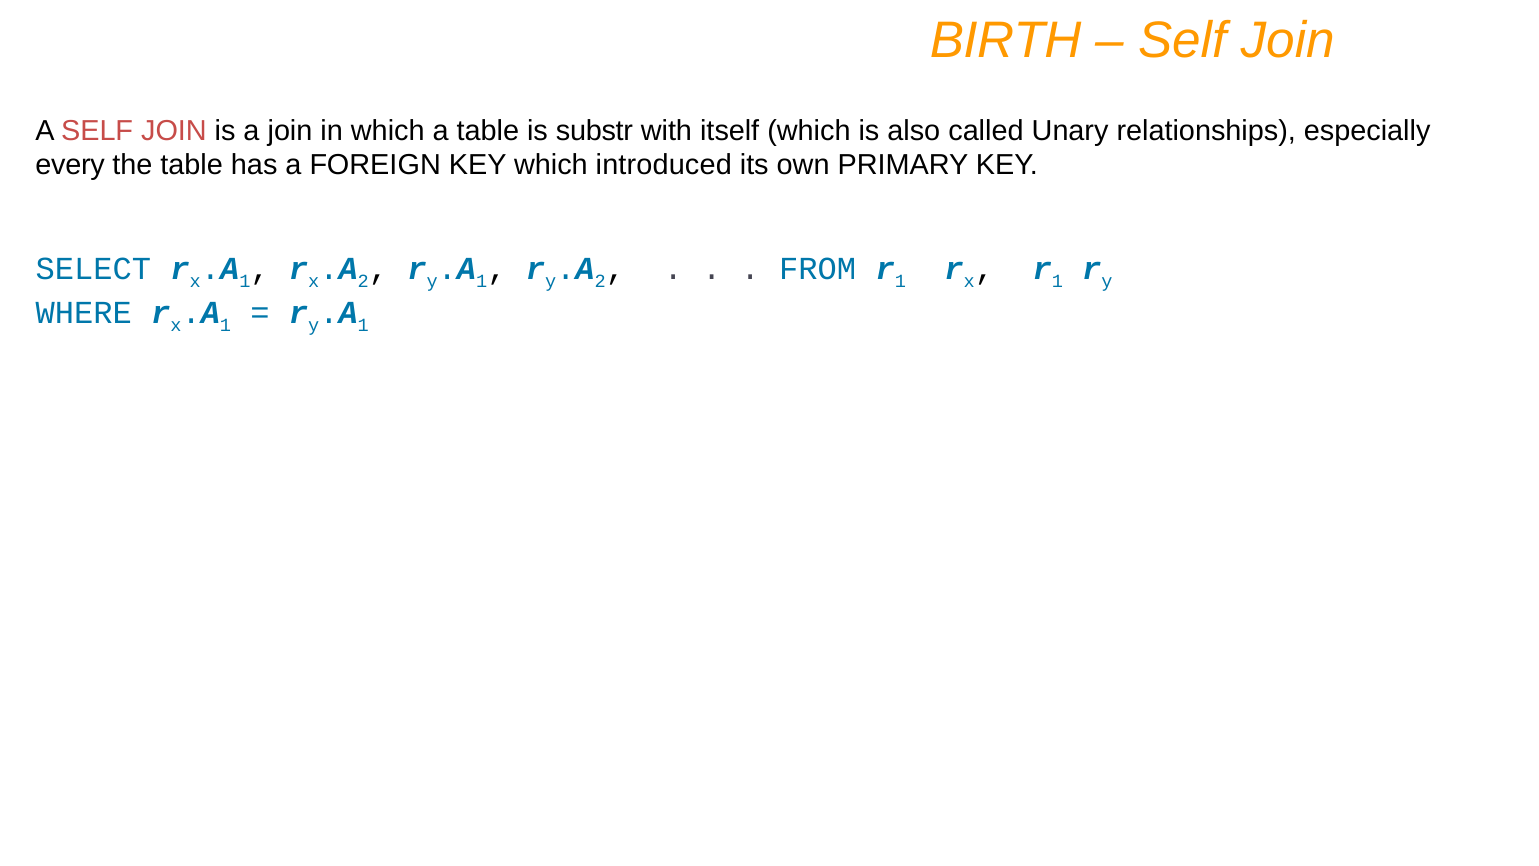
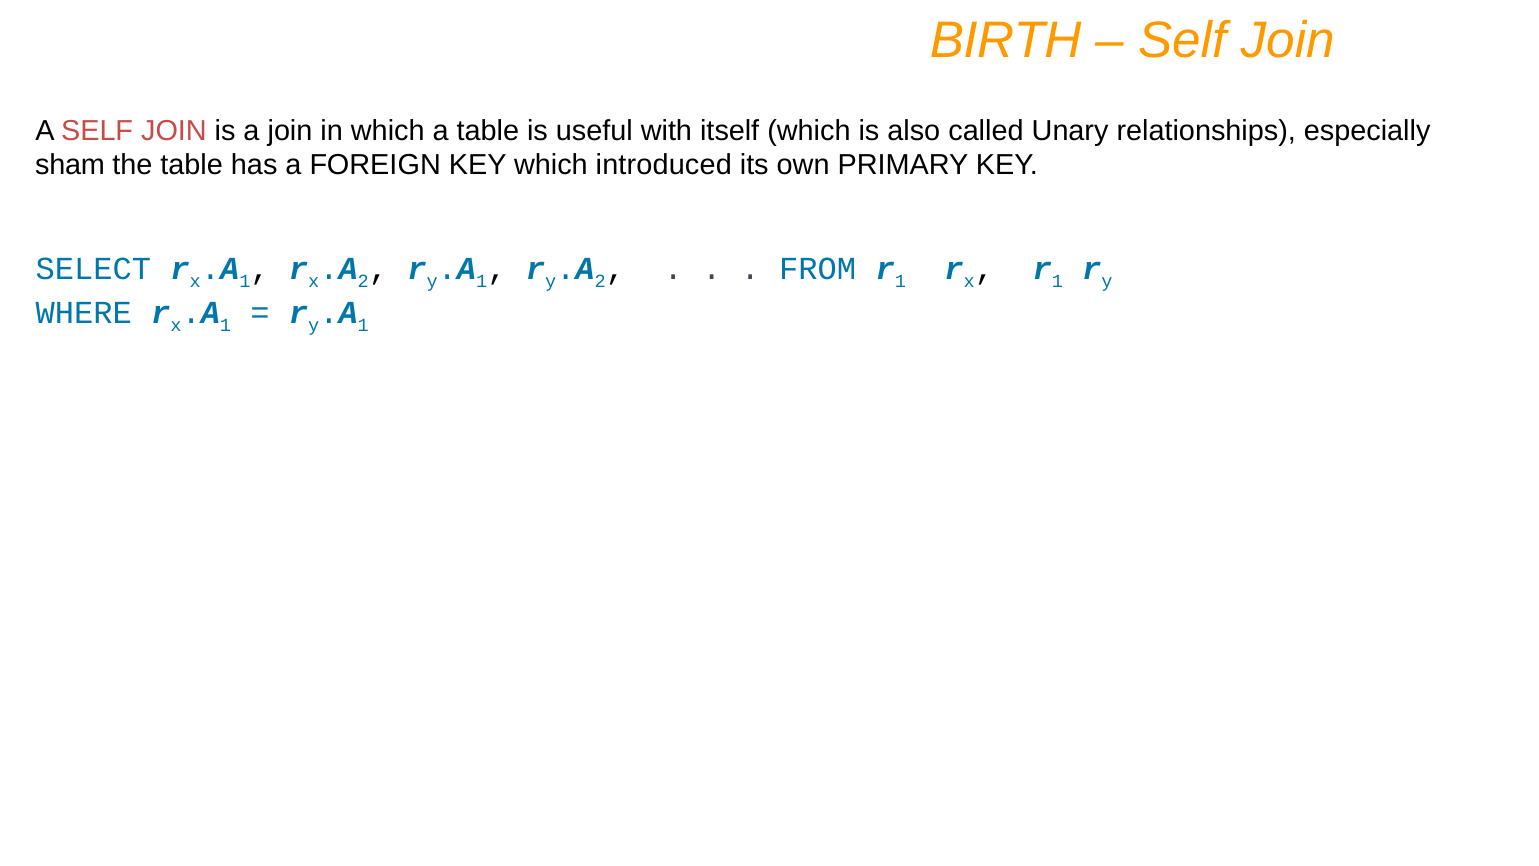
substr: substr -> useful (594, 131)
every: every -> sham (70, 165)
